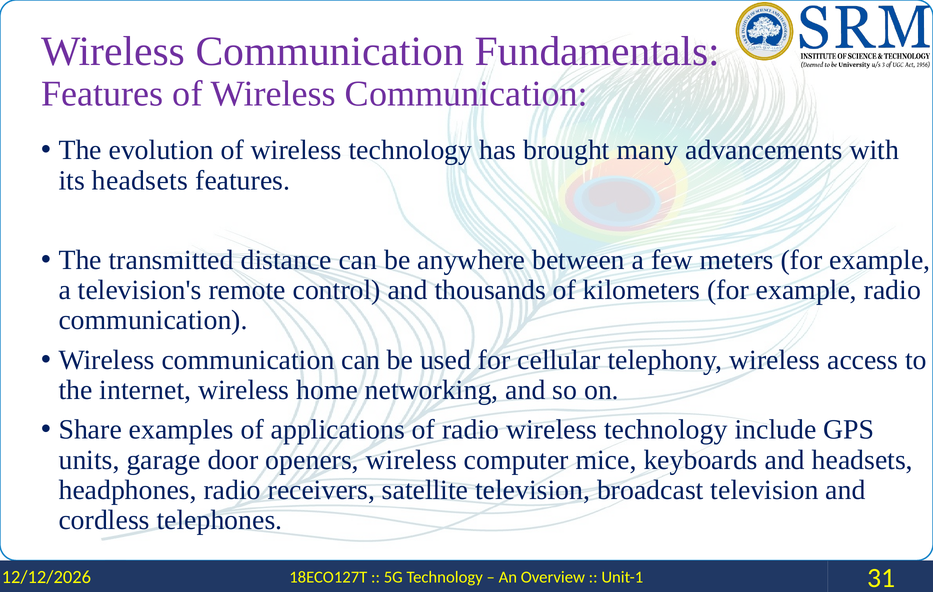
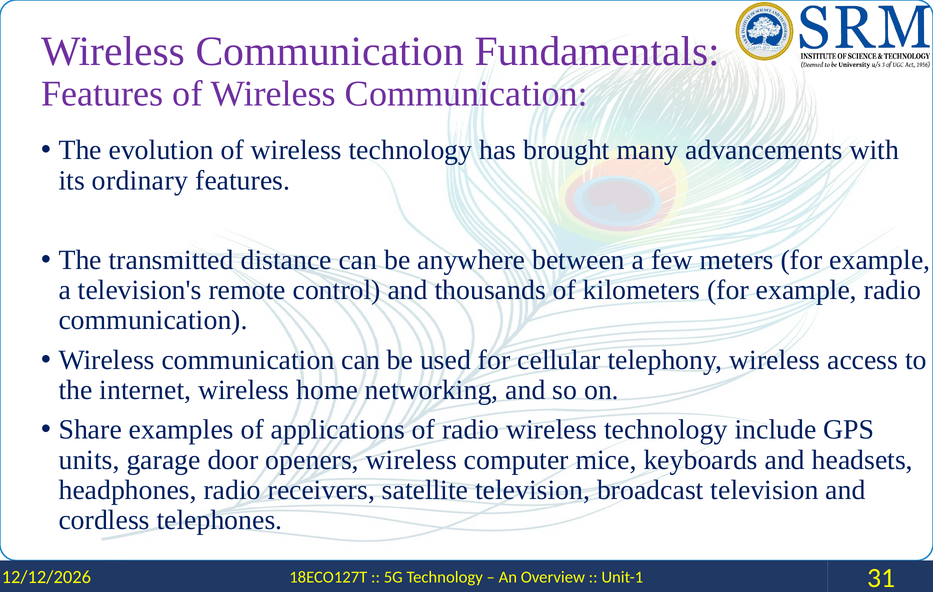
its headsets: headsets -> ordinary (140, 180)
